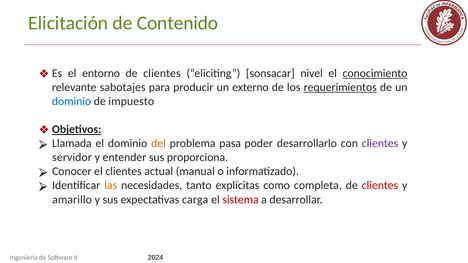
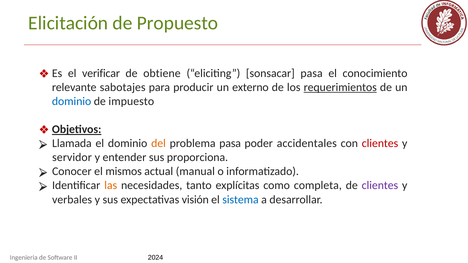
Contenido: Contenido -> Propuesto (178, 23)
entorno: entorno -> verificar (101, 73)
clientes: clientes -> obtiene (162, 73)
sonsacar nivel: nivel -> pasa (312, 73)
conocimiento underline: present -> none (375, 73)
desarrollarlo: desarrollarlo -> accidentales (307, 144)
clientes colour: purple -> red (380, 144)
el clientes: clientes -> mismos (124, 172)
clientes colour: red -> purple (380, 186)
amarillo: amarillo -> verbales (72, 200)
carga: carga -> visión (195, 200)
sistema colour: red -> blue (240, 200)
